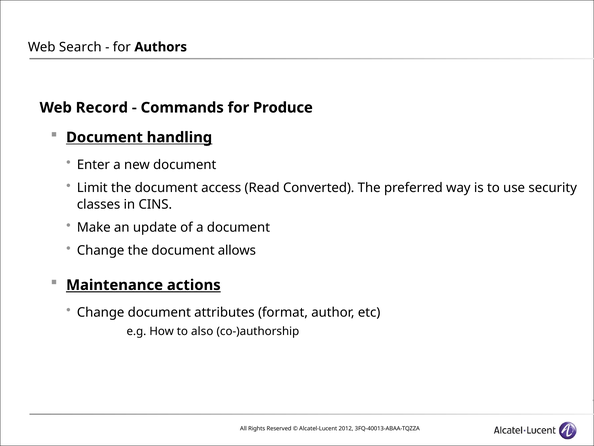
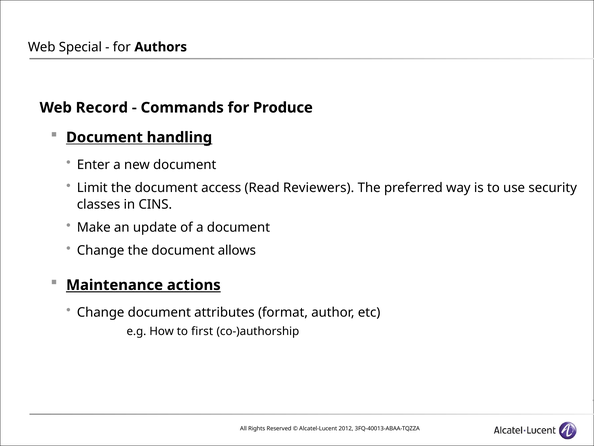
Search: Search -> Special (80, 47)
Converted: Converted -> Reviewers (319, 188)
also: also -> first (202, 331)
